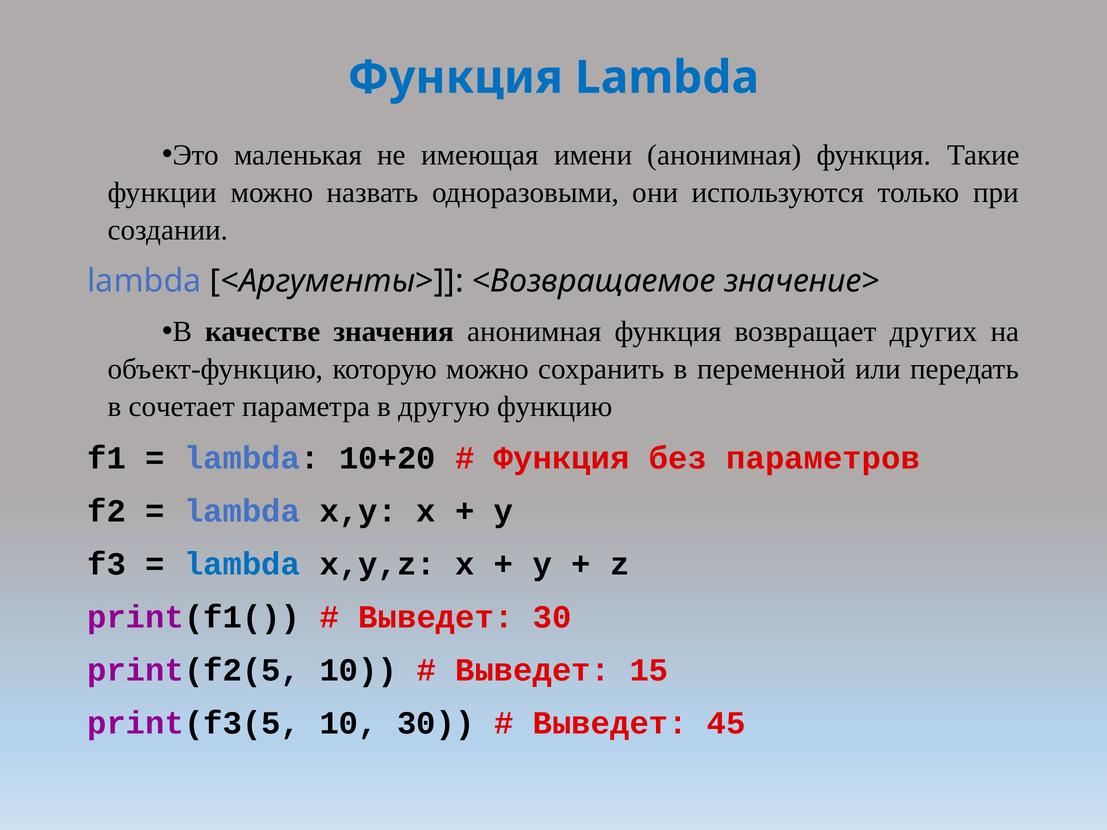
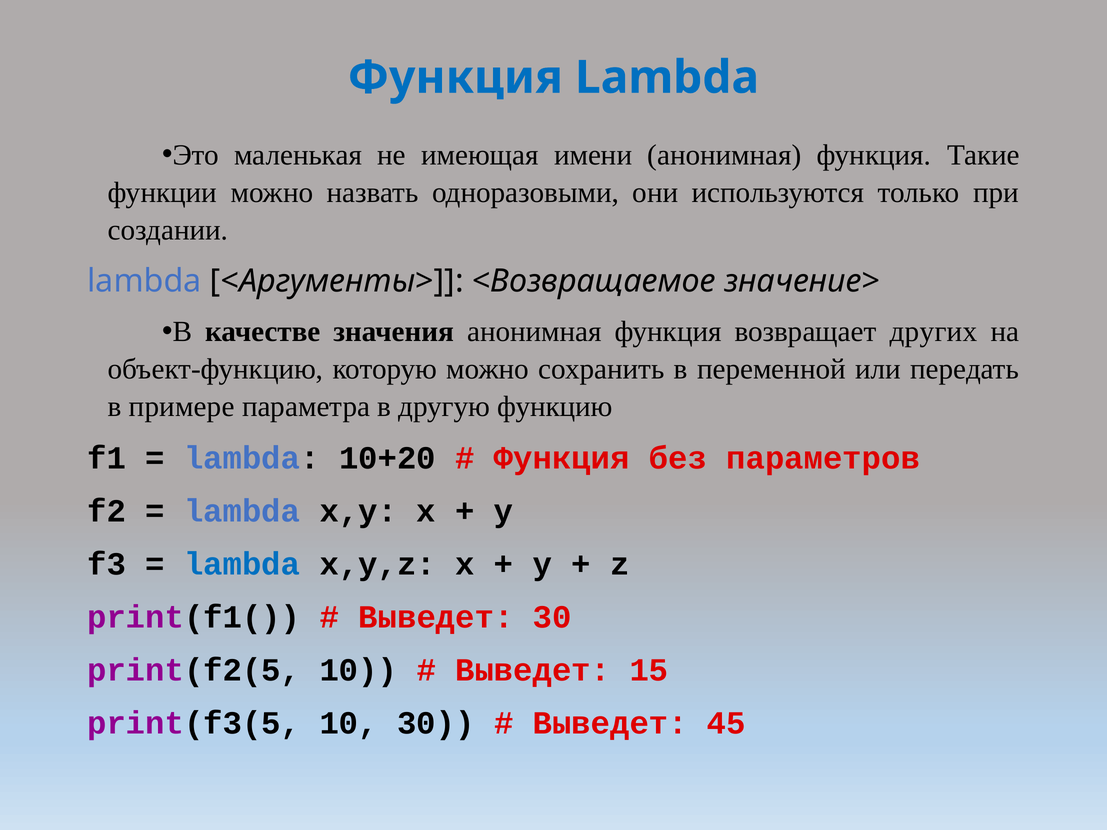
сочетает: сочетает -> примере (182, 407)
